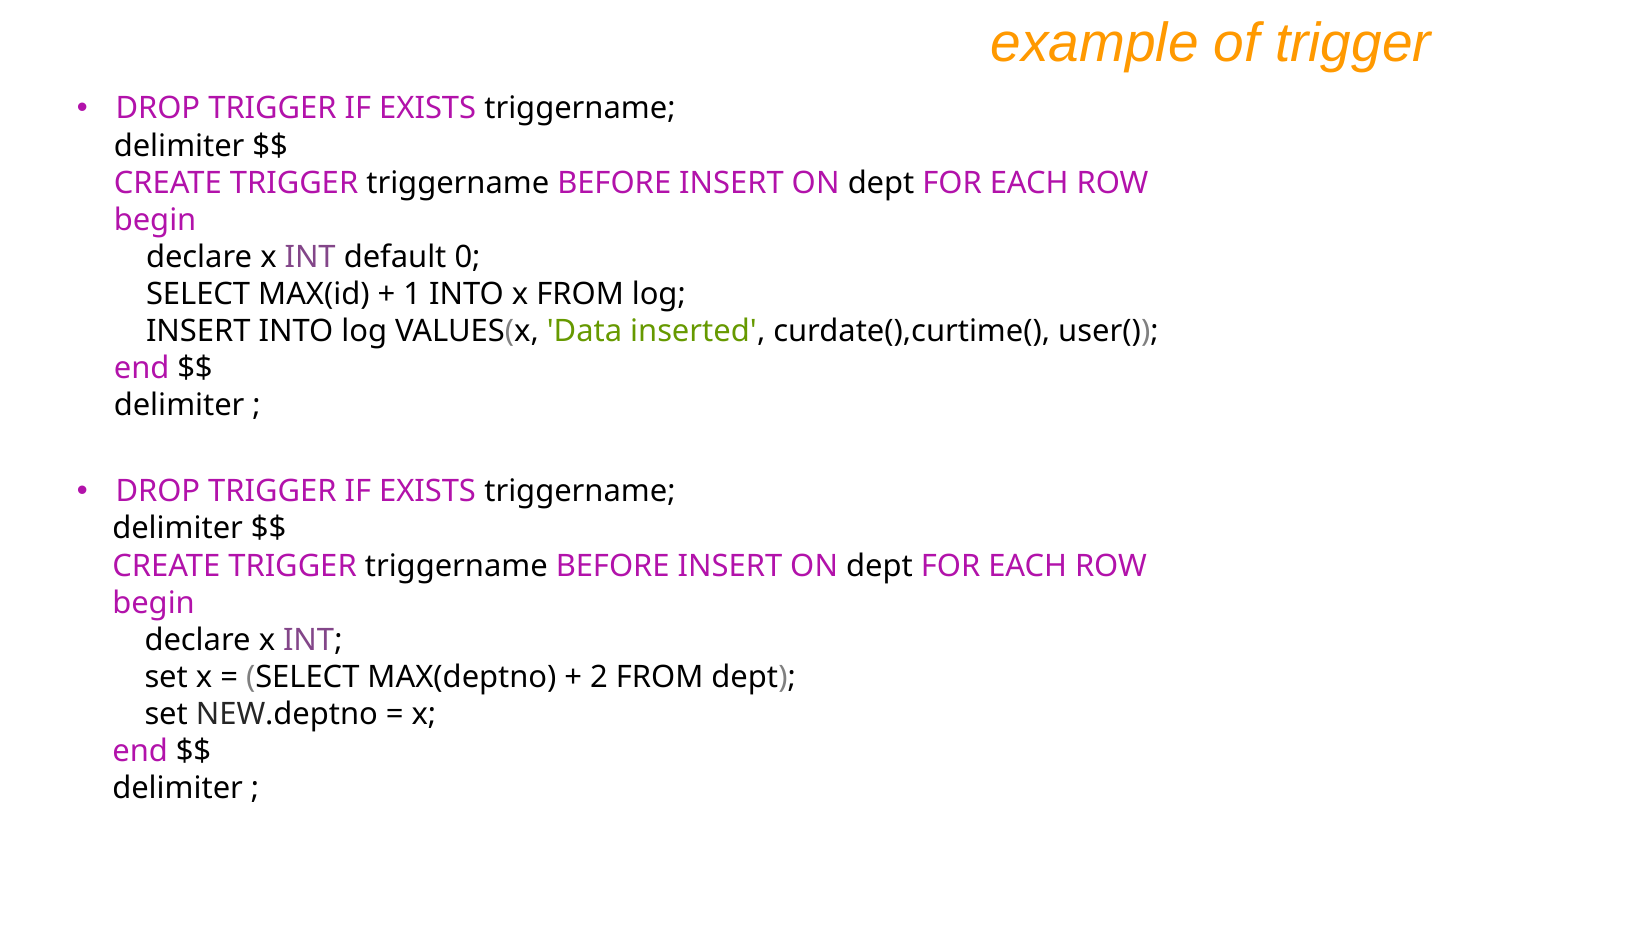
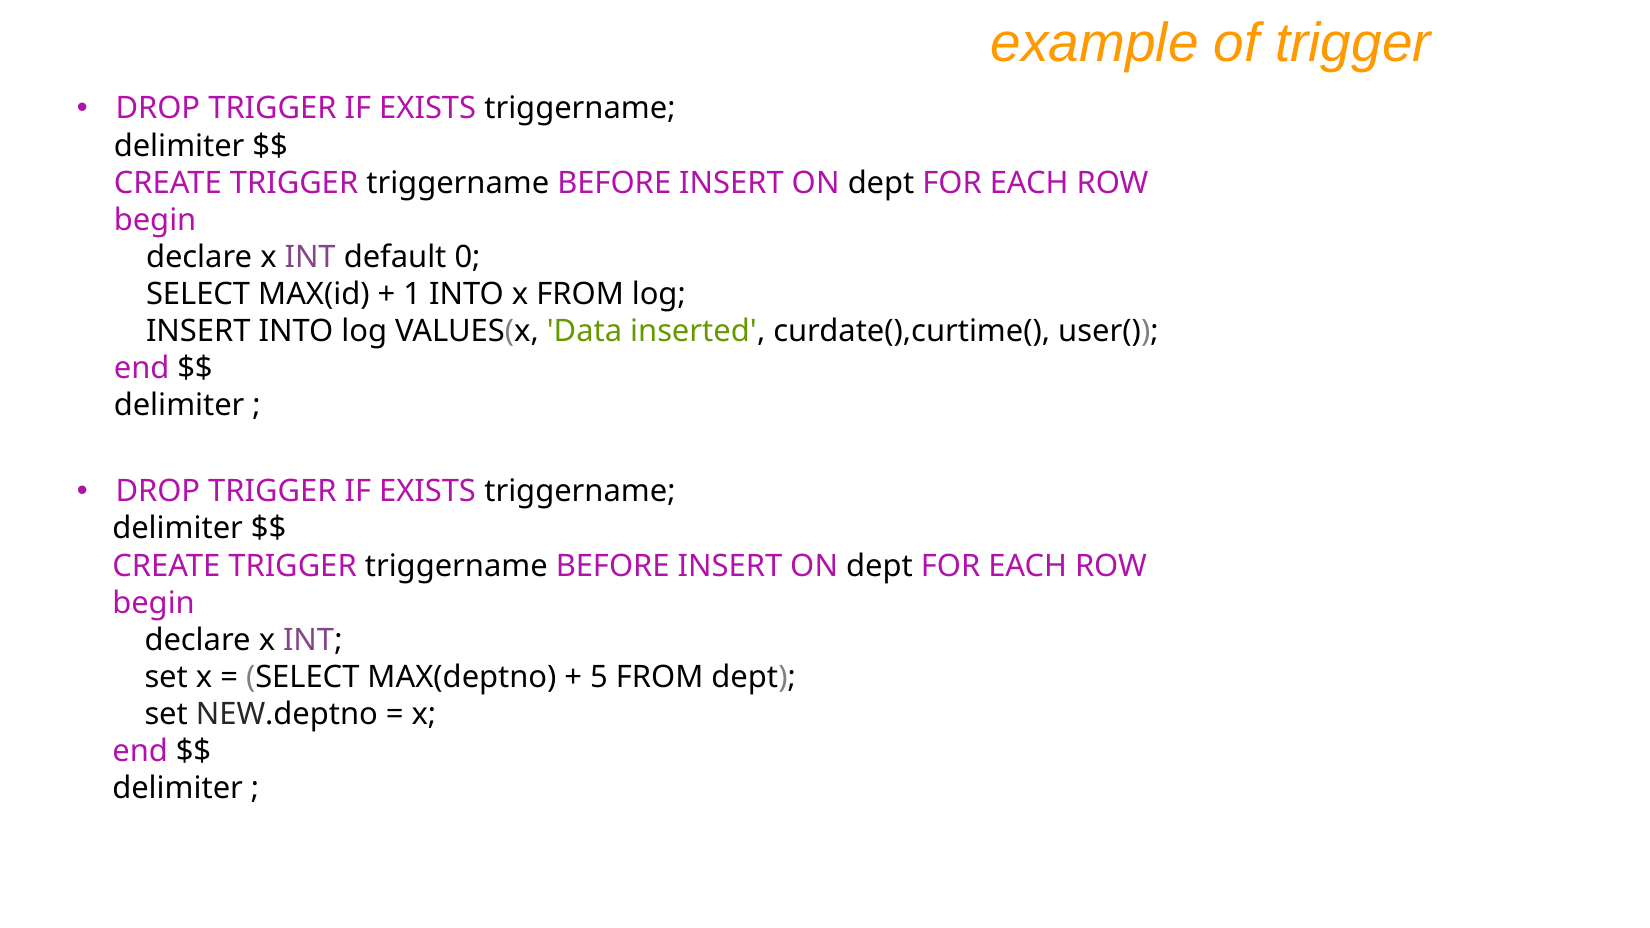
2: 2 -> 5 (599, 677)
